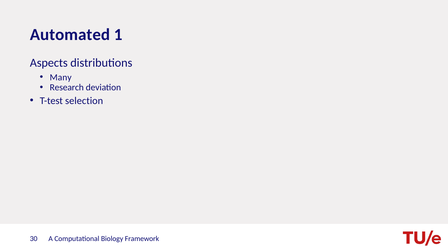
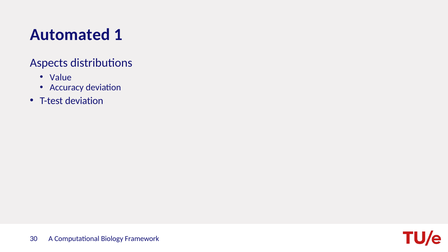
Many: Many -> Value (61, 77)
Research: Research -> Accuracy (67, 88)
T-test selection: selection -> deviation (84, 101)
